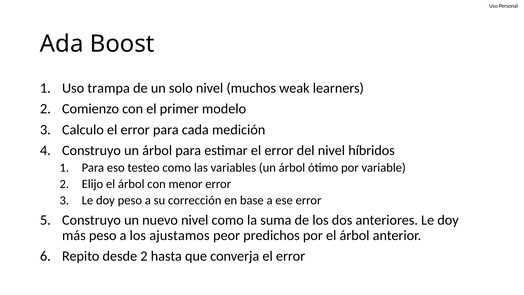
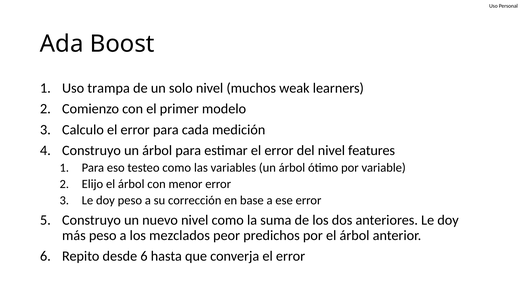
híbridos: híbridos -> features (372, 150)
ajustamos: ajustamos -> mezclados (180, 235)
desde 2: 2 -> 6 (144, 256)
